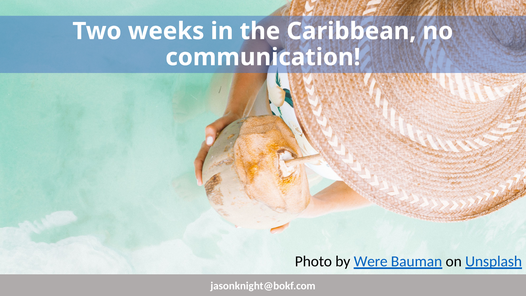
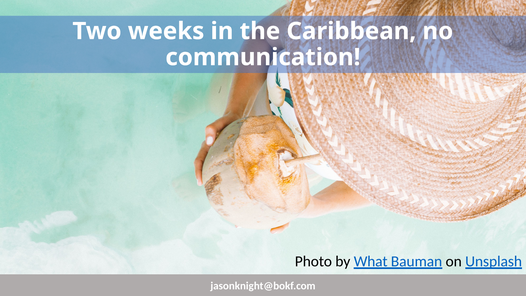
Were: Were -> What (371, 261)
